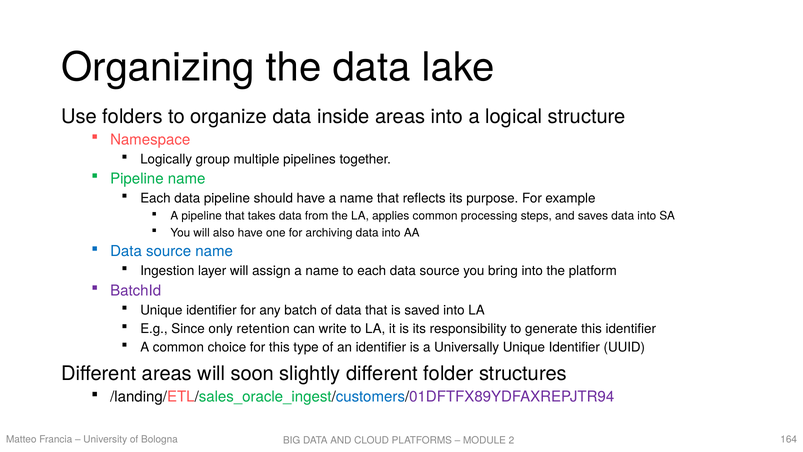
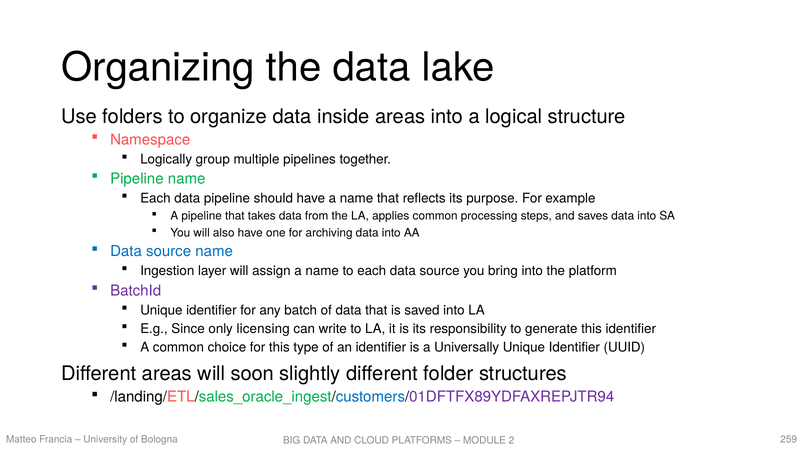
retention: retention -> licensing (263, 329)
164: 164 -> 259 (789, 439)
